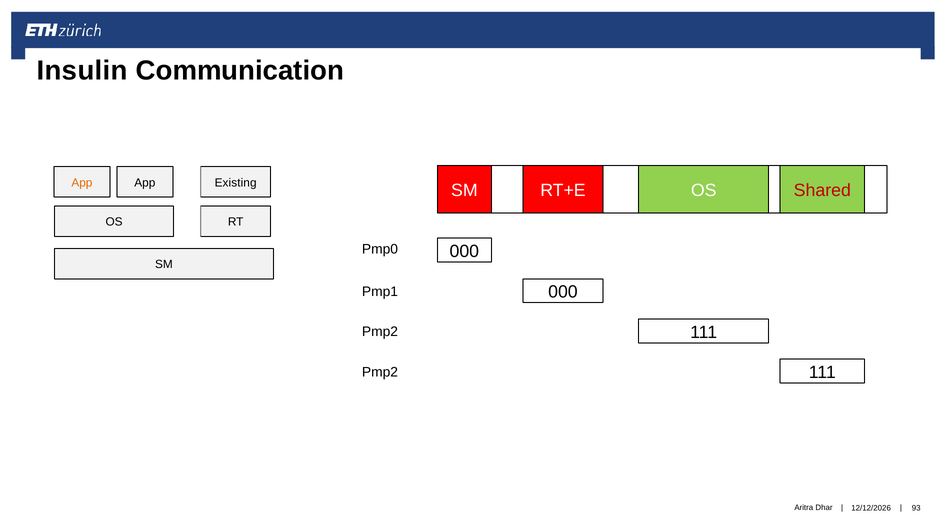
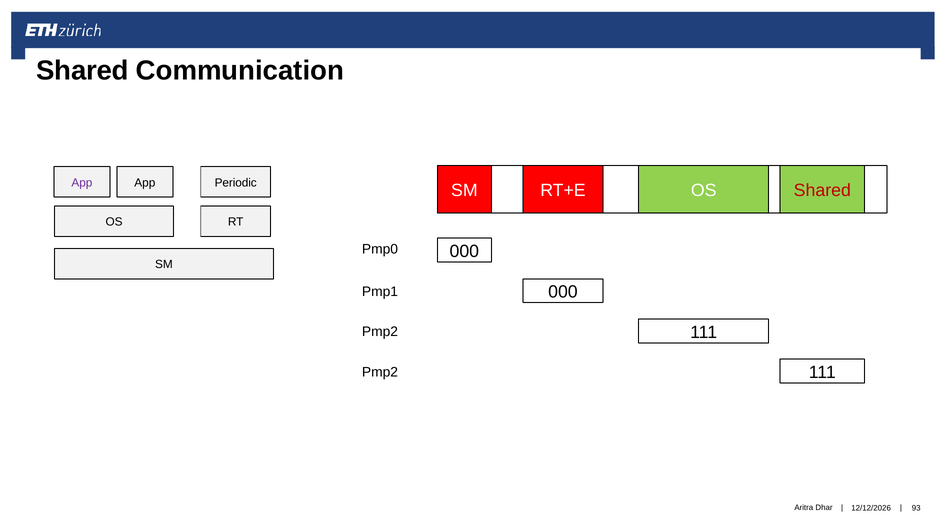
Insulin: Insulin -> Shared (82, 71)
App colour: orange -> purple (82, 183)
Existing: Existing -> Periodic (236, 183)
